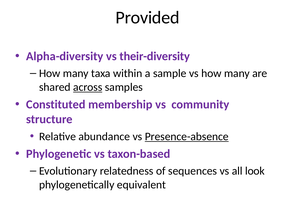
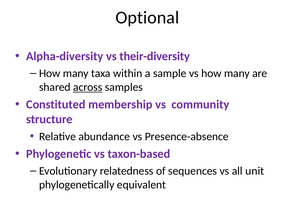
Provided: Provided -> Optional (147, 18)
Presence-absence underline: present -> none (187, 137)
look: look -> unit (255, 171)
